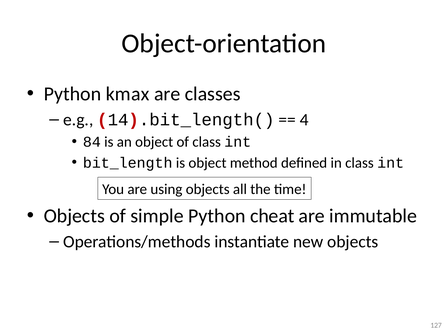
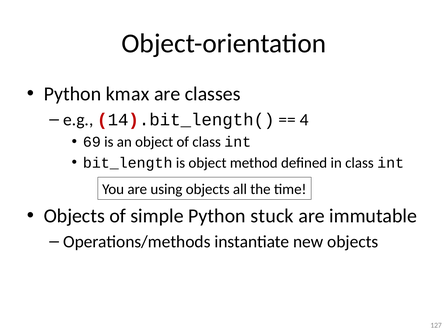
84: 84 -> 69 (92, 142)
cheat: cheat -> stuck (272, 216)
